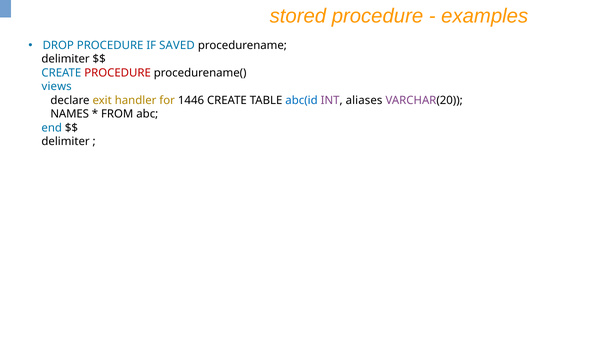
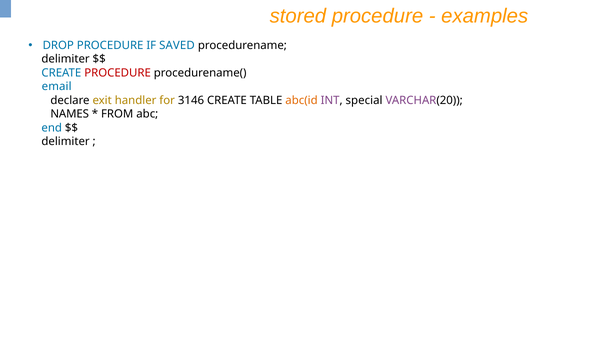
views: views -> email (57, 87)
1446: 1446 -> 3146 (191, 100)
abc(id colour: blue -> orange (302, 100)
aliases: aliases -> special (364, 100)
